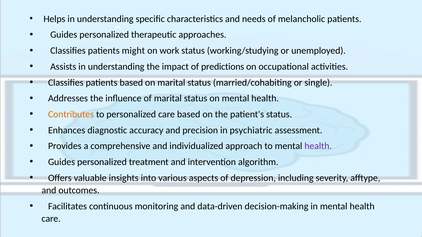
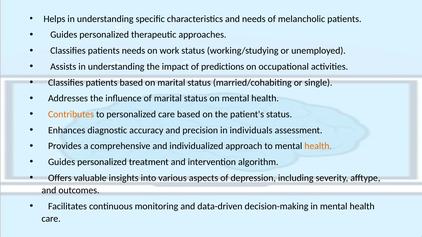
patients might: might -> needs (133, 51)
psychiatric: psychiatric -> individuals (251, 130)
health colour: purple -> orange (318, 146)
